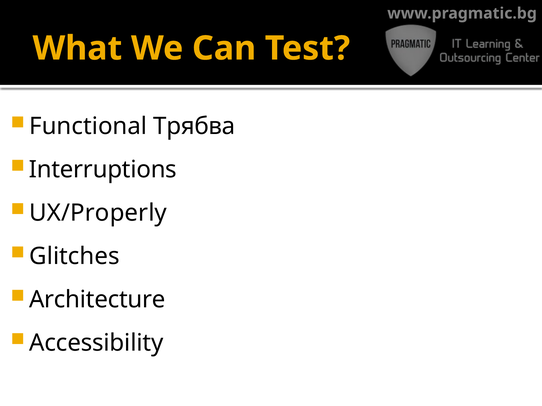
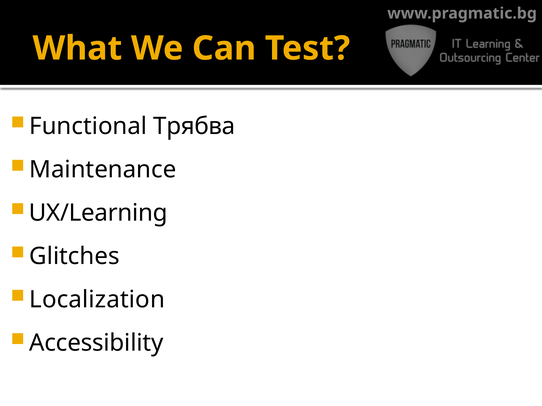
Interruptions: Interruptions -> Maintenance (103, 170)
UX/Properly: UX/Properly -> UX/Learning (98, 213)
Architecture: Architecture -> Localization (97, 300)
